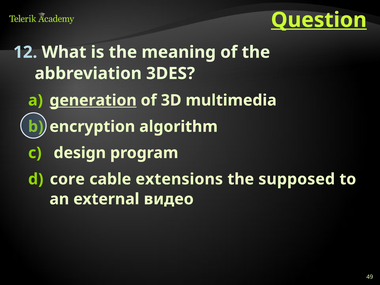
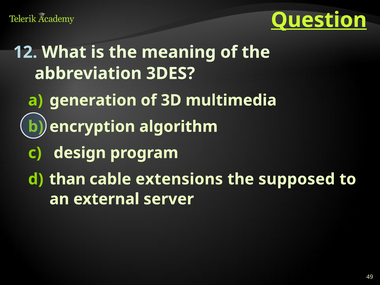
generation underline: present -> none (93, 100)
core: core -> than (67, 179)
видео: видео -> server (169, 199)
